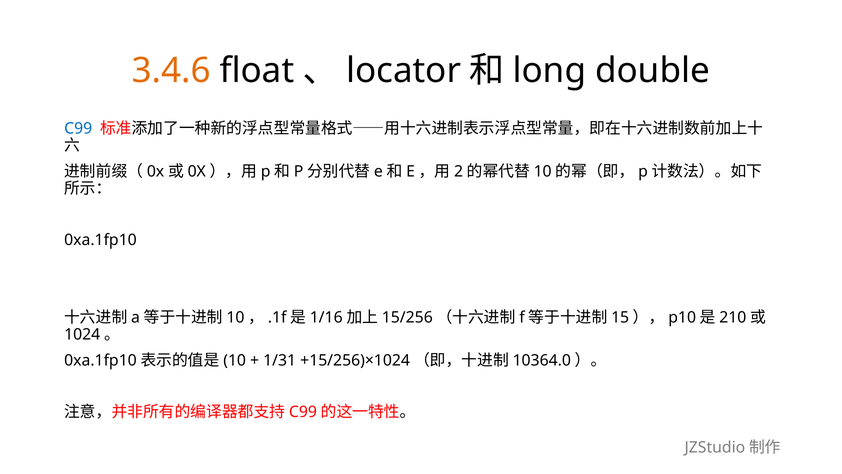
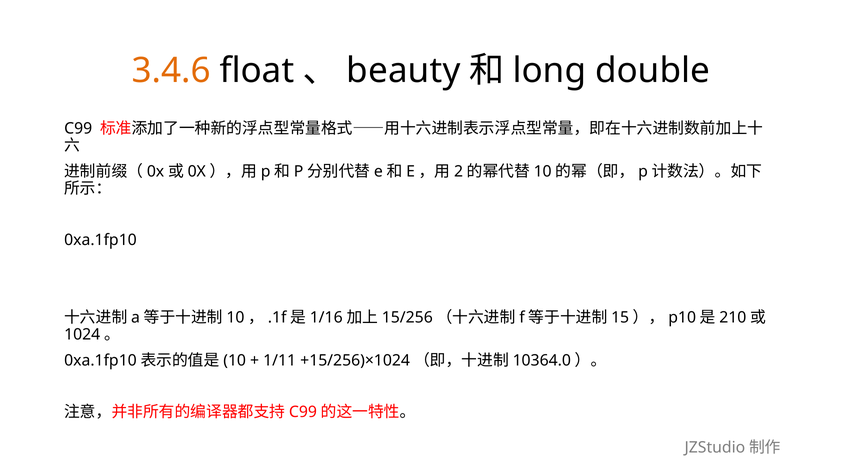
locator: locator -> beauty (403, 71)
C99 colour: blue -> black (78, 128)
1/31: 1/31 -> 1/11 (280, 360)
